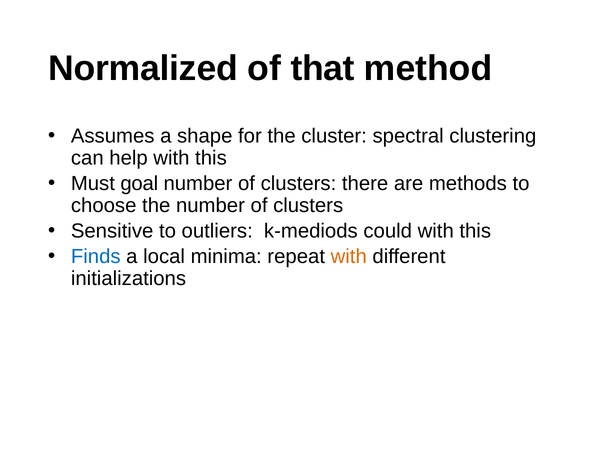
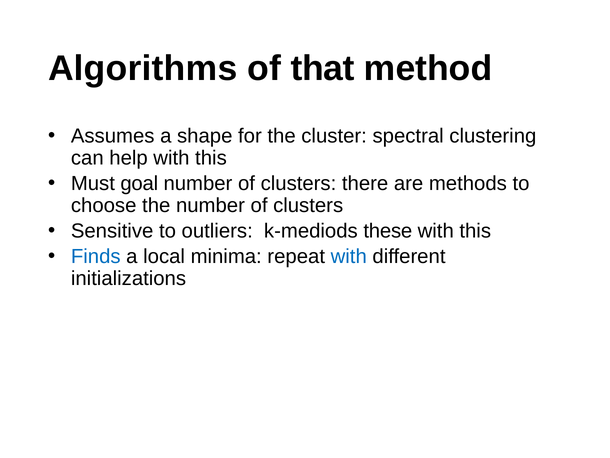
Normalized: Normalized -> Algorithms (143, 68)
could: could -> these (388, 231)
with colour: orange -> blue (349, 256)
